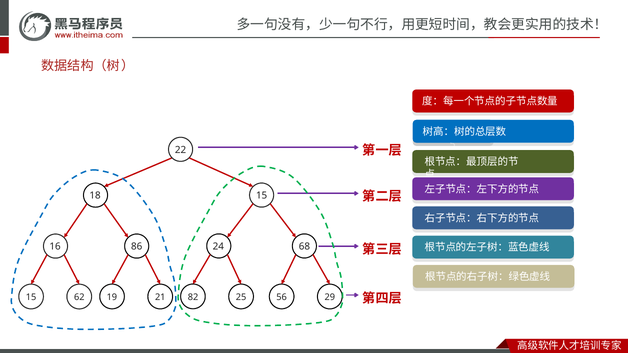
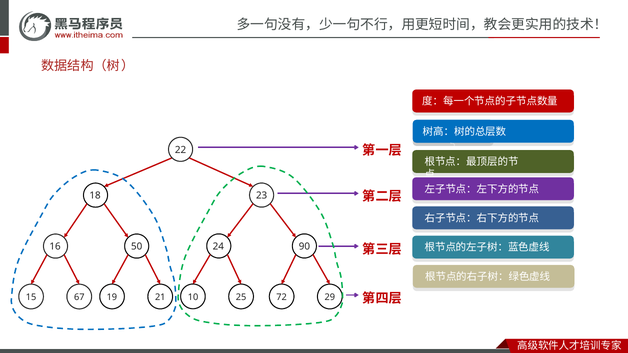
18 15: 15 -> 23 (262, 196)
86: 86 -> 50 (137, 247)
68: 68 -> 90 (304, 247)
62: 62 -> 67 (79, 297)
82: 82 -> 10 (193, 297)
56: 56 -> 72 (282, 297)
